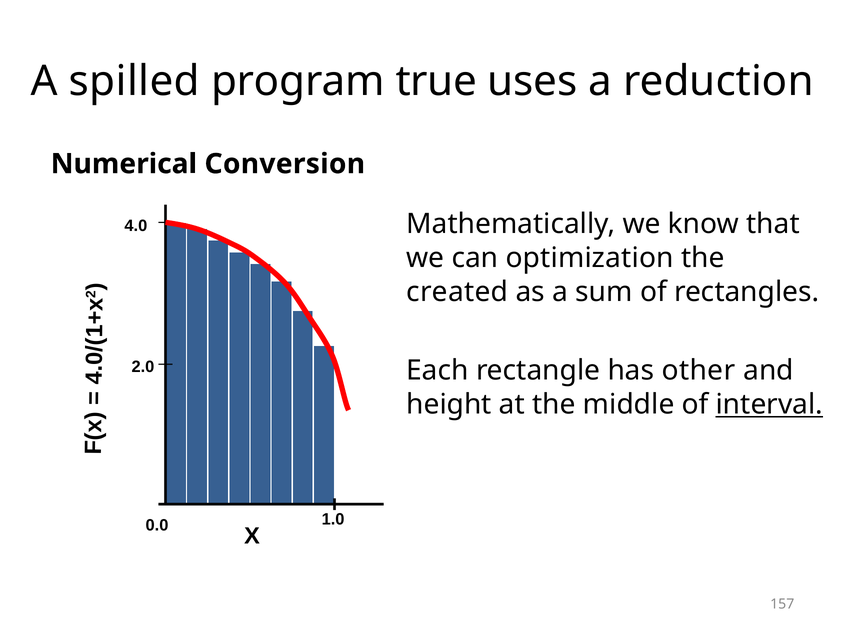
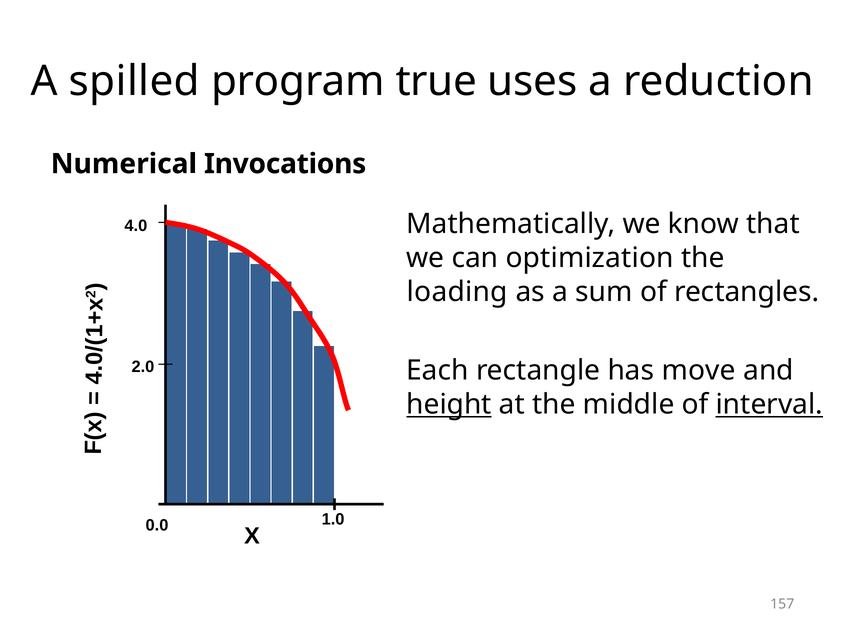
Conversion: Conversion -> Invocations (285, 164)
created: created -> loading (457, 292)
other: other -> move (699, 371)
height underline: none -> present (449, 404)
